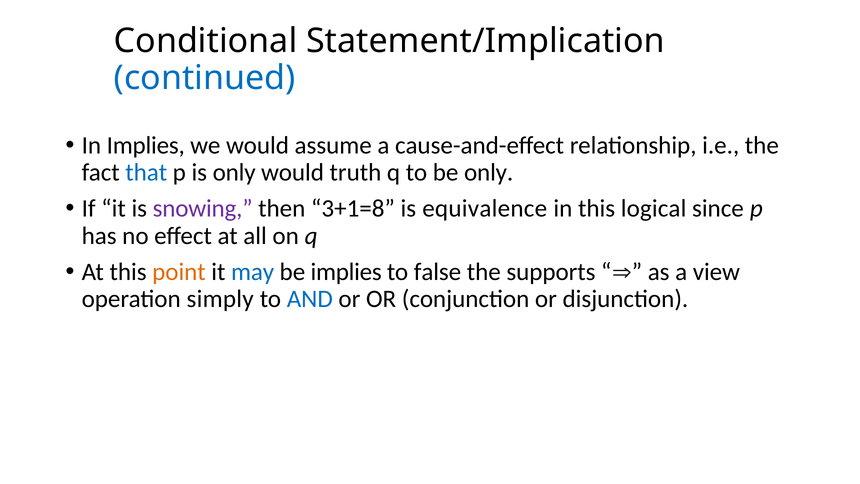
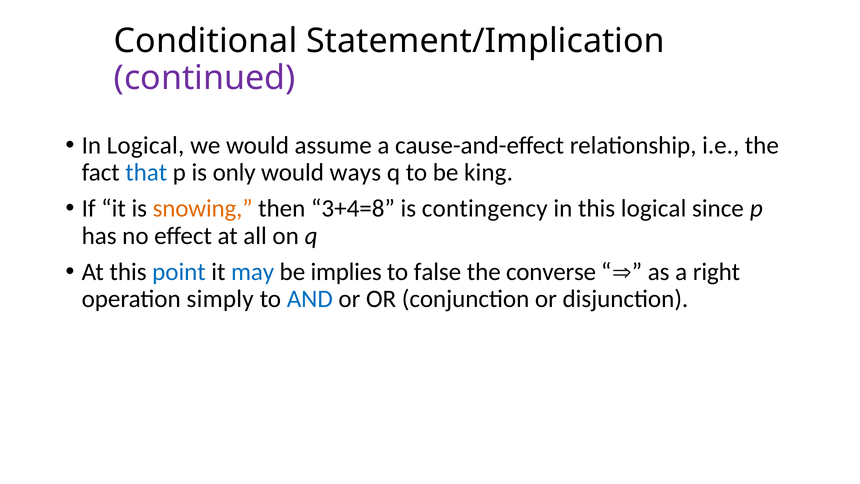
continued colour: blue -> purple (205, 78)
In Implies: Implies -> Logical (146, 145)
truth: truth -> ways (355, 172)
be only: only -> king (489, 172)
snowing colour: purple -> orange (203, 209)
3+1=8: 3+1=8 -> 3+4=8 (353, 209)
equivalence: equivalence -> contingency (485, 209)
point colour: orange -> blue (179, 272)
supports: supports -> converse (551, 272)
view: view -> right (716, 272)
